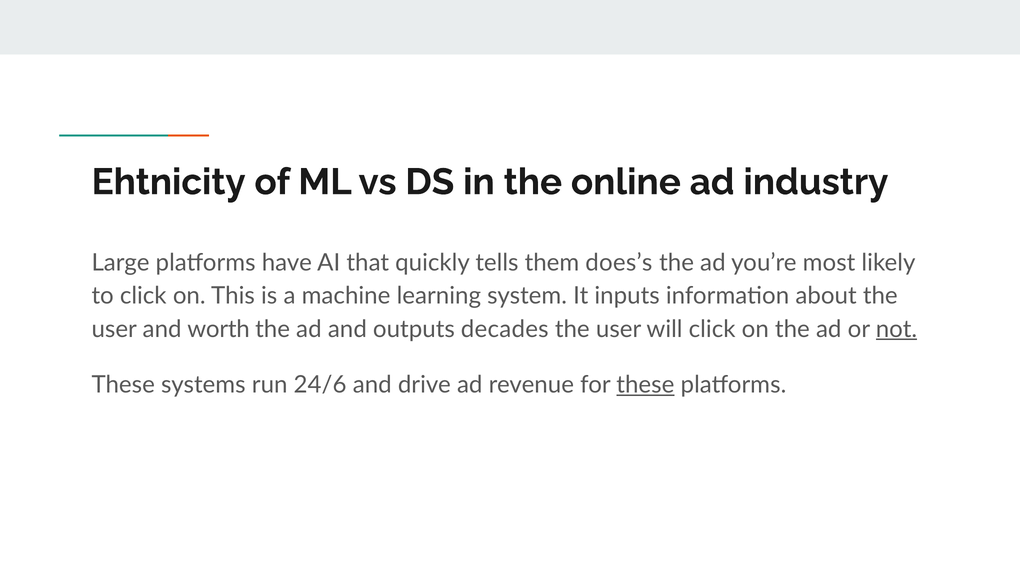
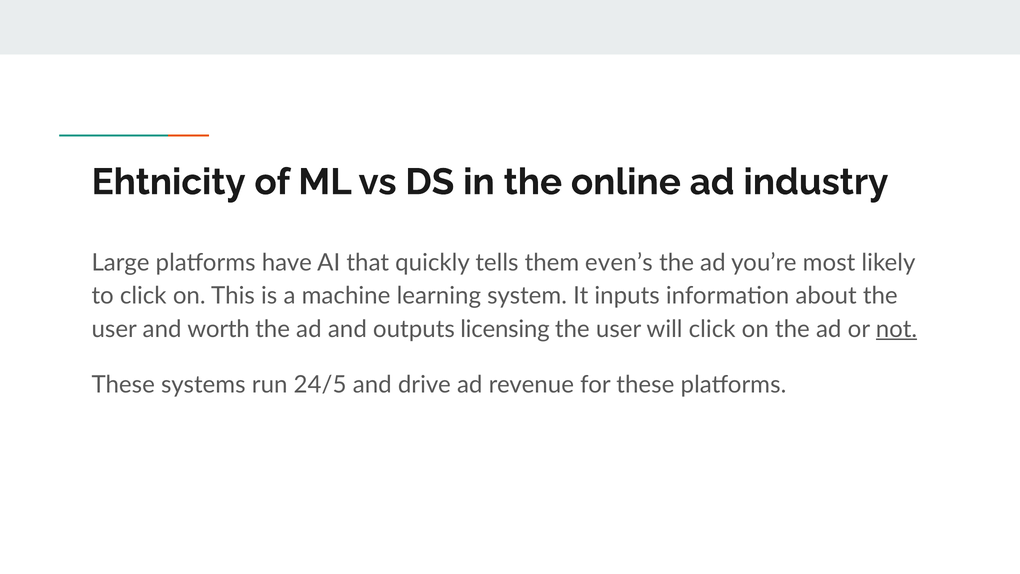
does’s: does’s -> even’s (619, 263)
decades: decades -> licensing (505, 329)
24/6: 24/6 -> 24/5 (320, 385)
these underline: present -> none (645, 385)
